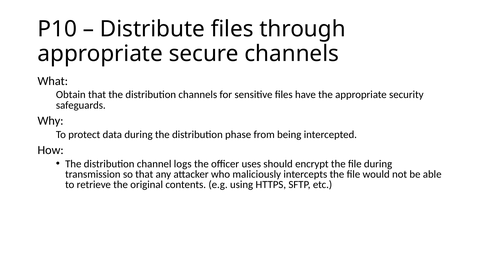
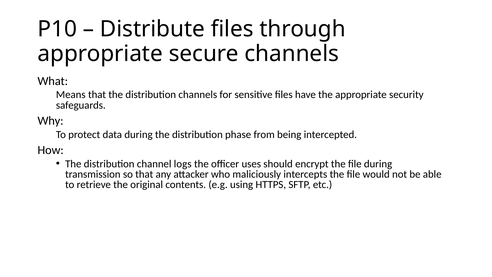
Obtain: Obtain -> Means (71, 95)
